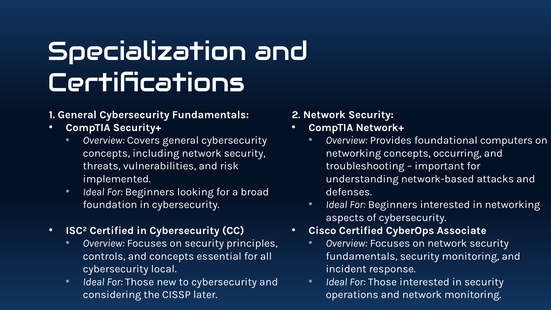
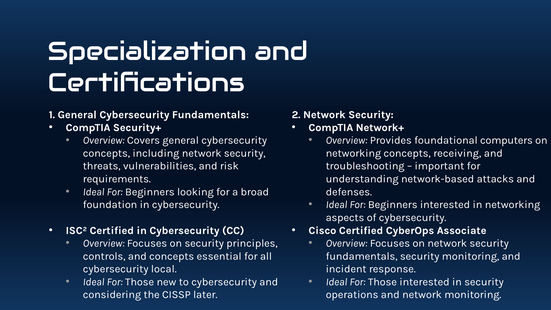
occurring: occurring -> receiving (457, 153)
implemented: implemented -> requirements (117, 179)
